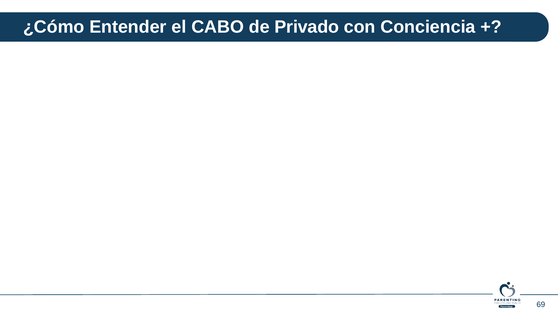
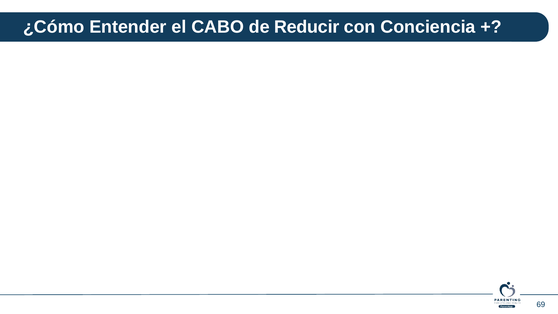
Privado: Privado -> Reducir (307, 27)
